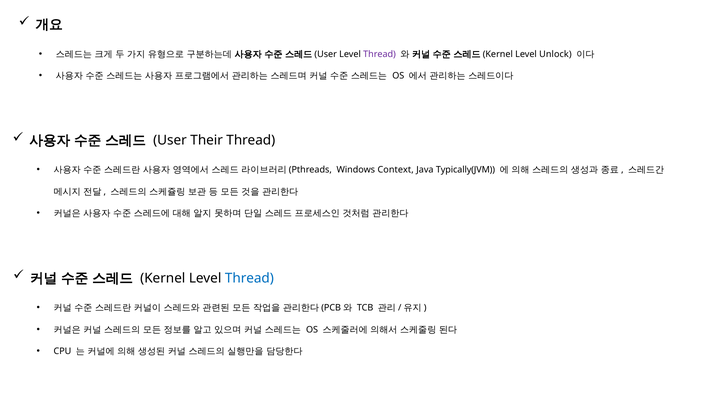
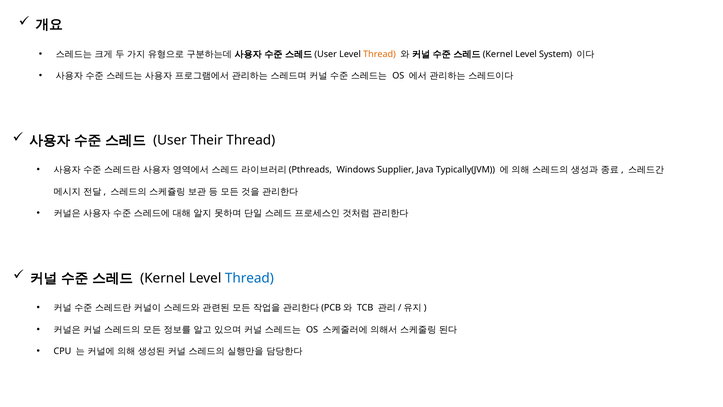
Thread colour: purple -> orange (380, 54)
Unlock: Unlock -> System (556, 54)
Context: Context -> Supplier (396, 170)
